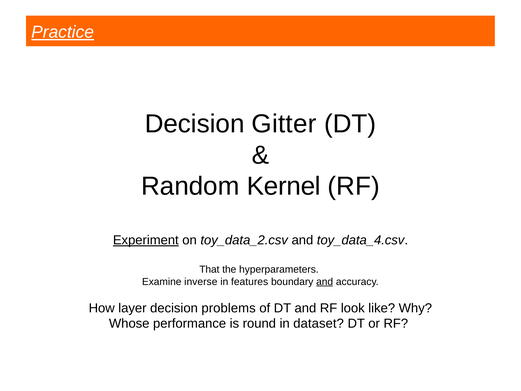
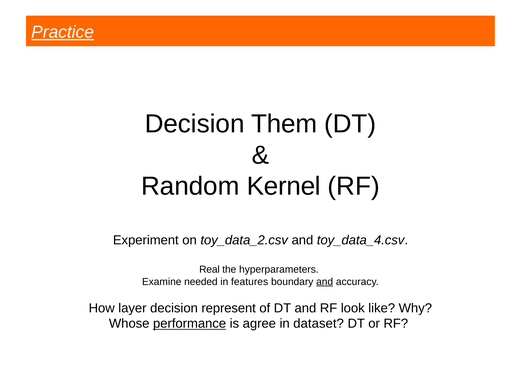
Gitter: Gitter -> Them (284, 124)
Experiment underline: present -> none (146, 240)
That: That -> Real (209, 269)
inverse: inverse -> needed (201, 282)
problems: problems -> represent (229, 308)
performance underline: none -> present (190, 323)
round: round -> agree (259, 323)
